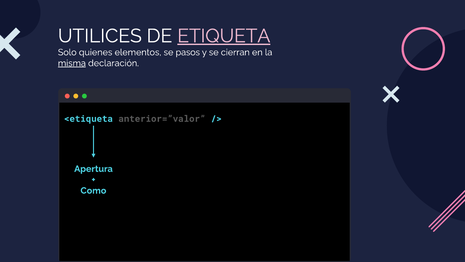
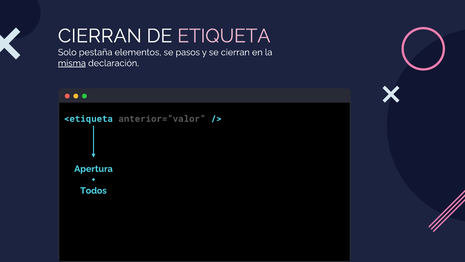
UTILICES: UTILICES -> CIERRAN (100, 36)
ETIQUETA underline: present -> none (224, 36)
quienes: quienes -> pestaña (96, 52)
Como: Como -> Todos (93, 190)
